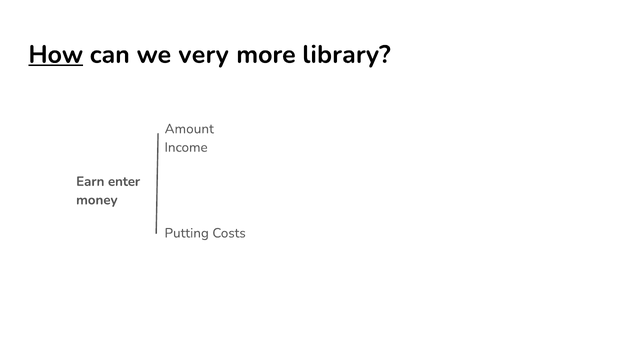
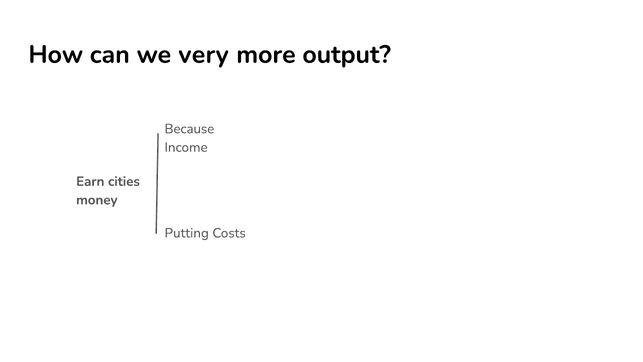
How underline: present -> none (56, 54)
library: library -> output (347, 54)
Amount: Amount -> Because (189, 129)
enter: enter -> cities (124, 181)
